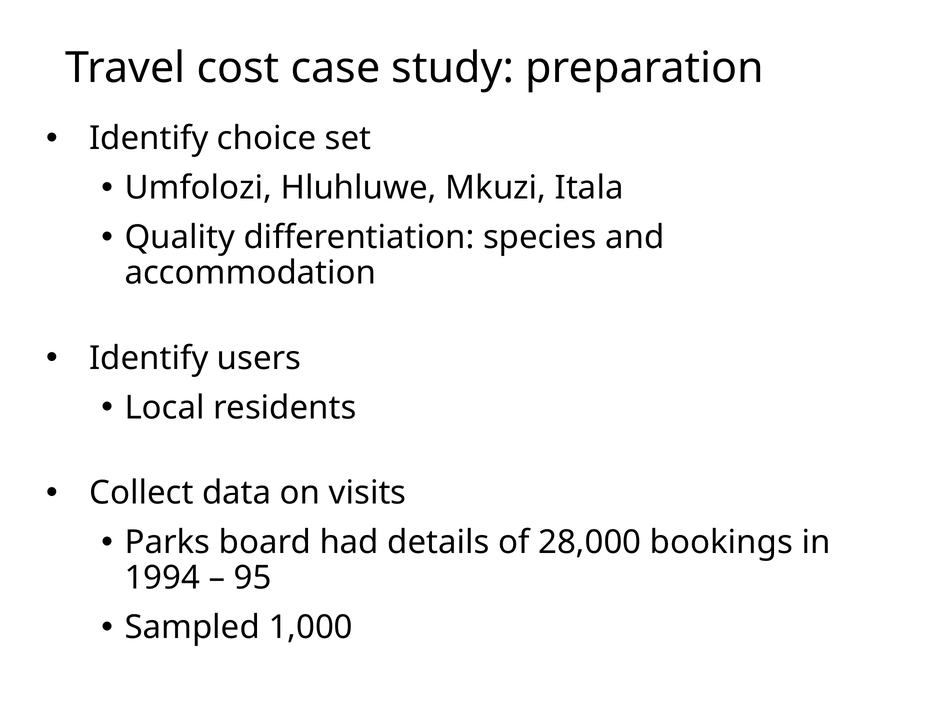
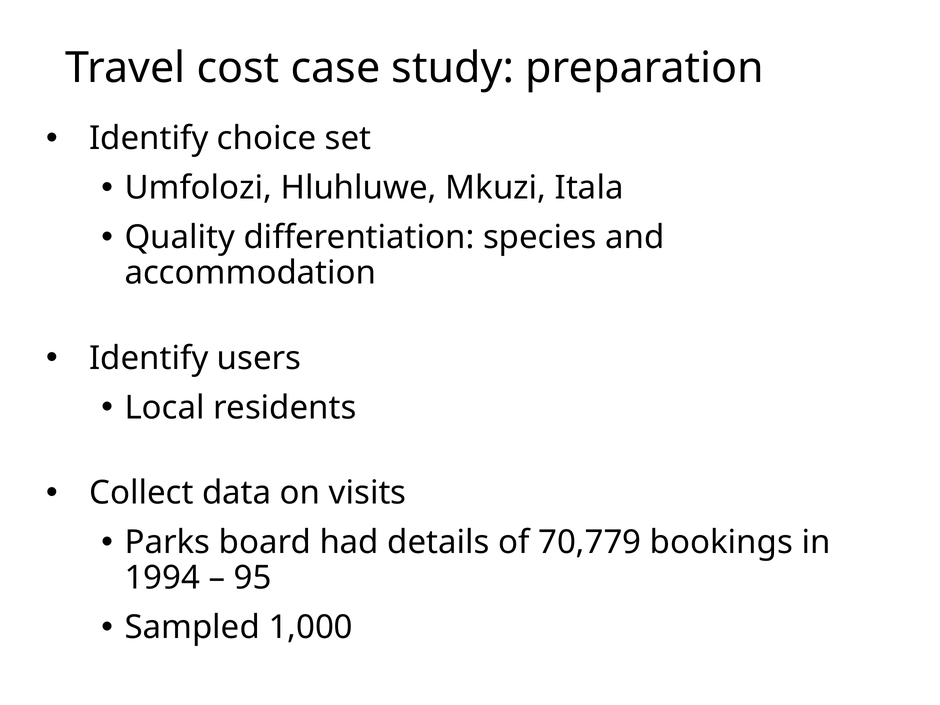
28,000: 28,000 -> 70,779 (590, 542)
